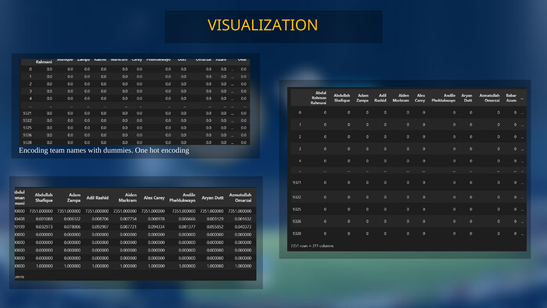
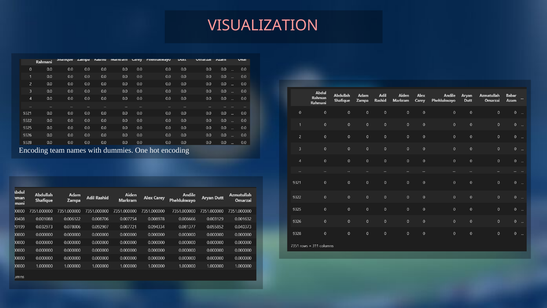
VISUALIZATION colour: yellow -> pink (263, 25)
